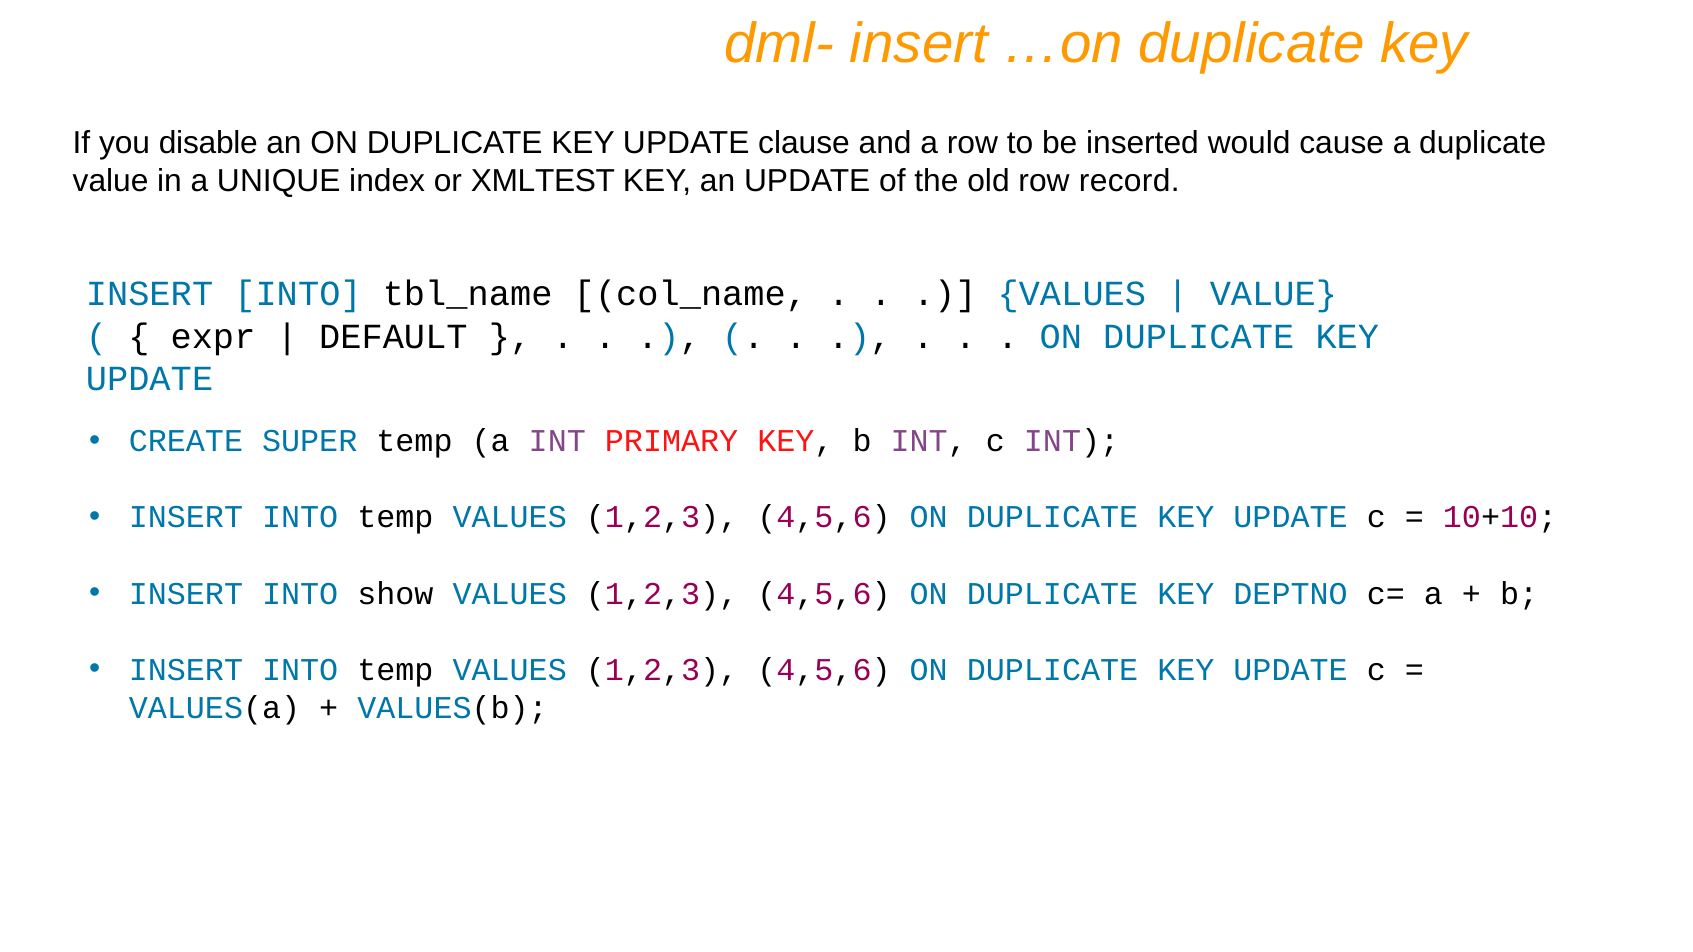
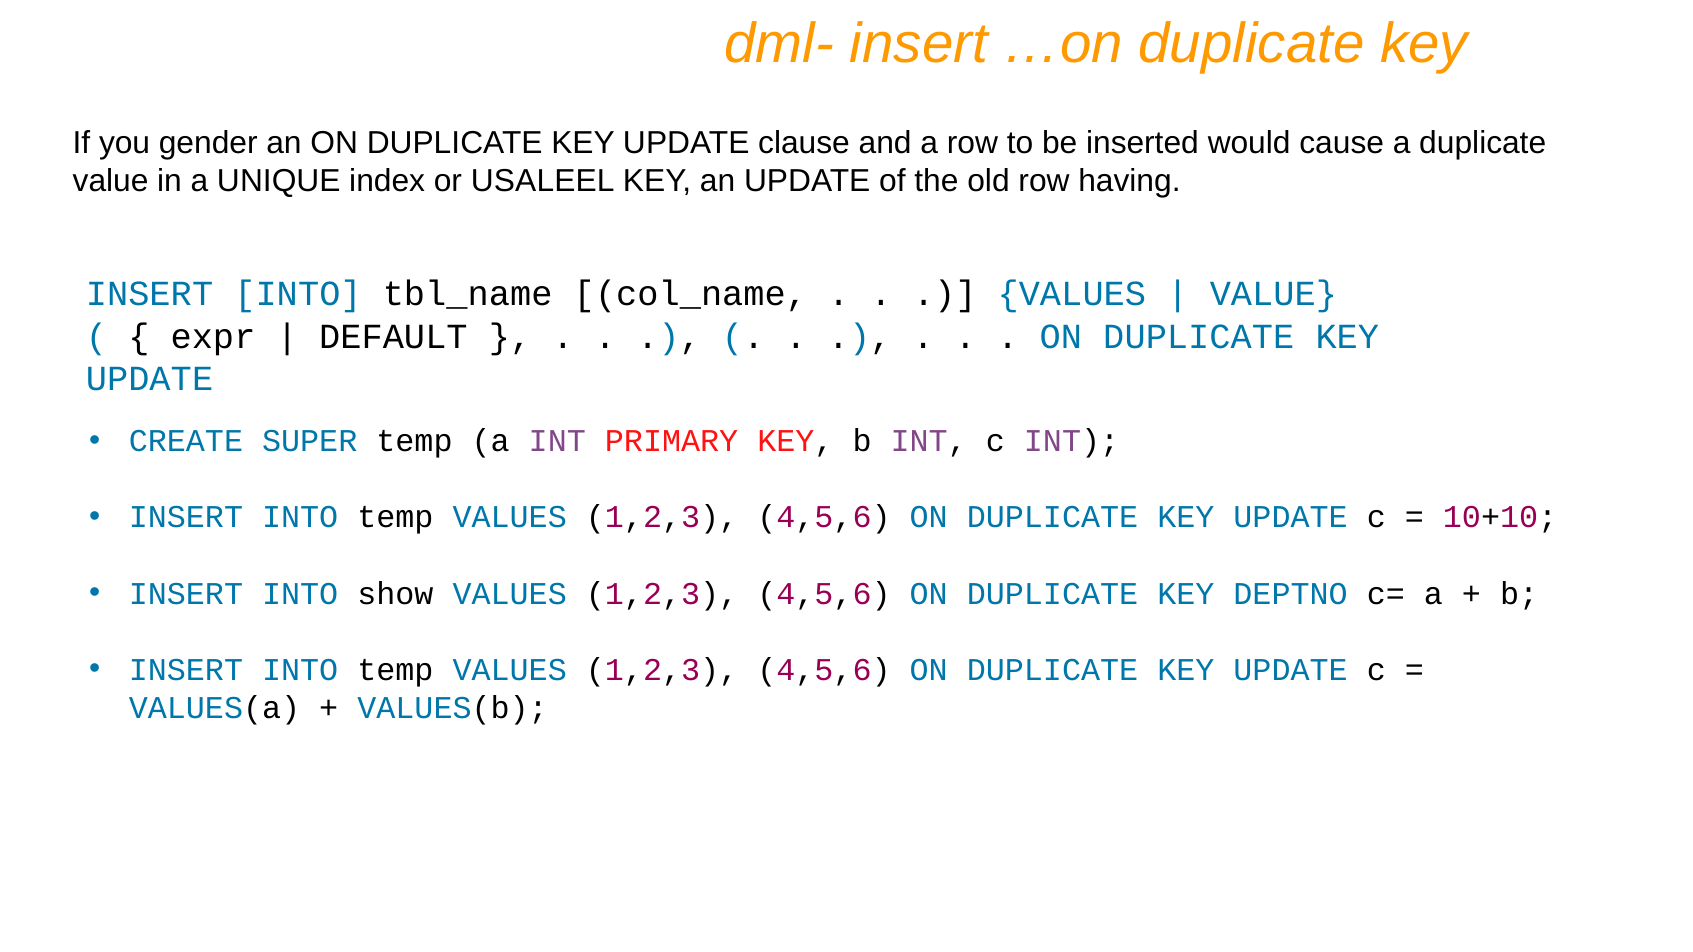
disable: disable -> gender (208, 143)
XMLTEST: XMLTEST -> USALEEL (543, 181)
record: record -> having (1129, 181)
